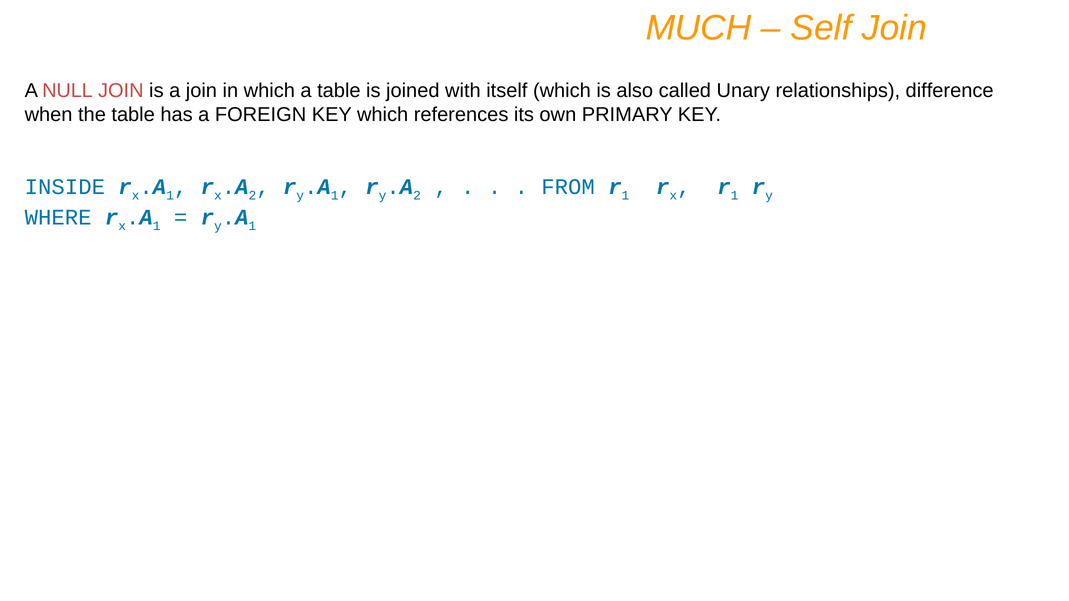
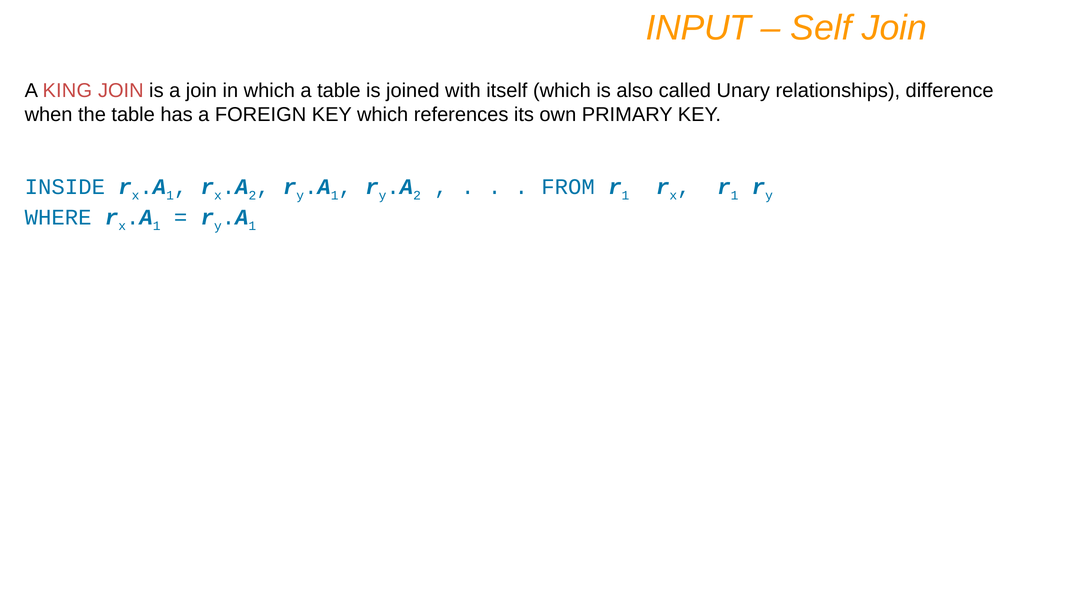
MUCH: MUCH -> INPUT (699, 28)
NULL: NULL -> KING (67, 91)
